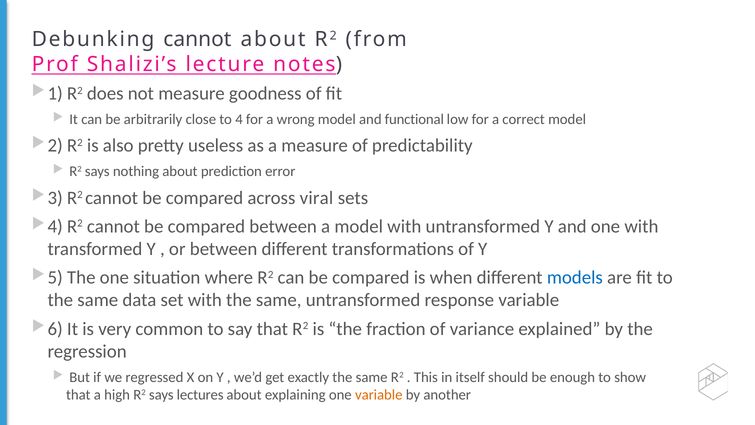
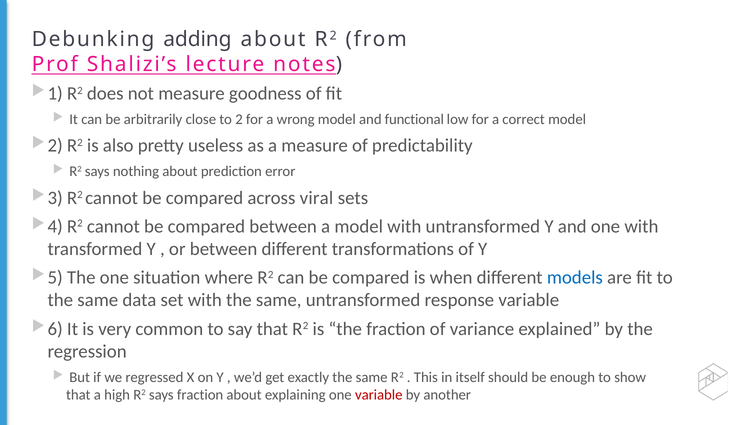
Debunking cannot: cannot -> adding (197, 39)
4: 4 -> 2 (239, 119)
says lectures: lectures -> fraction (200, 395)
variable colour: orange -> red (379, 395)
